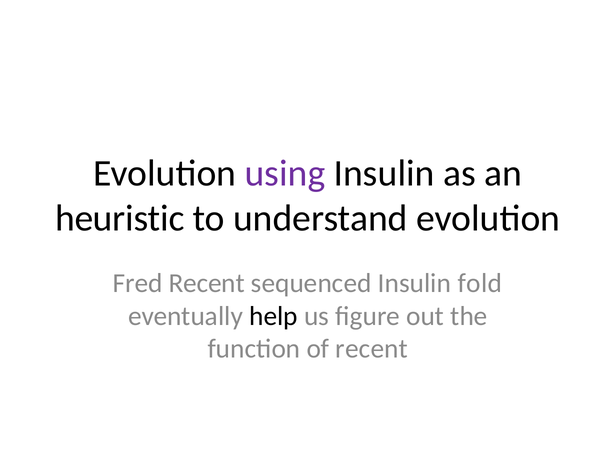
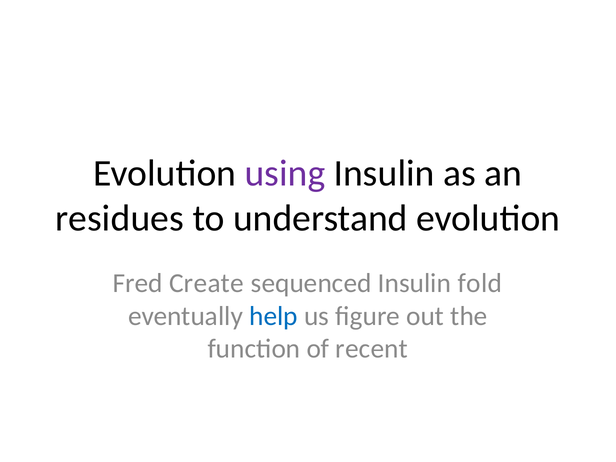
heuristic: heuristic -> residues (120, 218)
Fred Recent: Recent -> Create (206, 283)
help colour: black -> blue (274, 316)
